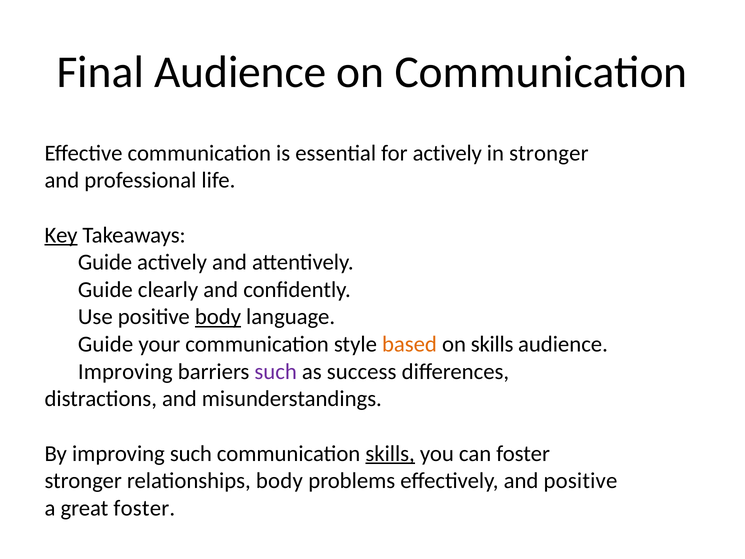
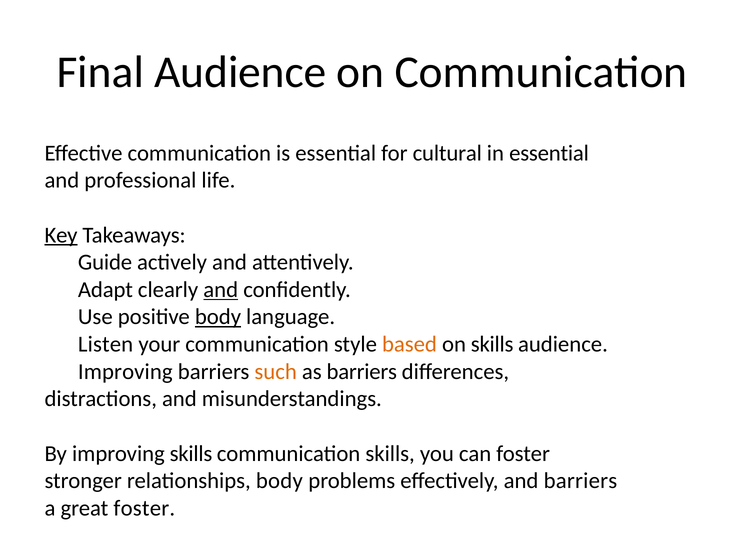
for actively: actively -> cultural (447, 153)
in stronger: stronger -> essential (549, 153)
Guide: Guide -> Adapt (105, 290)
and underline: none -> present (221, 290)
Guide: Guide -> Listen (106, 344)
such colour: purple -> orange (276, 371)
as success: success -> barriers (362, 371)
improving such: such -> skills (191, 453)
skills underline: present -> none (390, 453)
and positive: positive -> barriers (580, 481)
